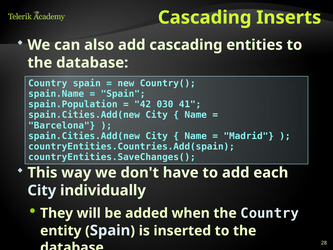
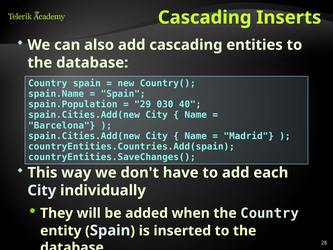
42: 42 -> 29 (143, 104)
41: 41 -> 40 (190, 104)
